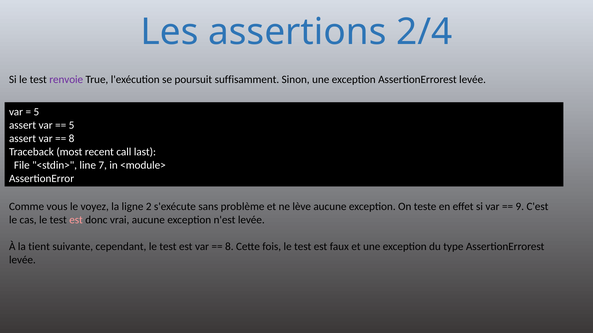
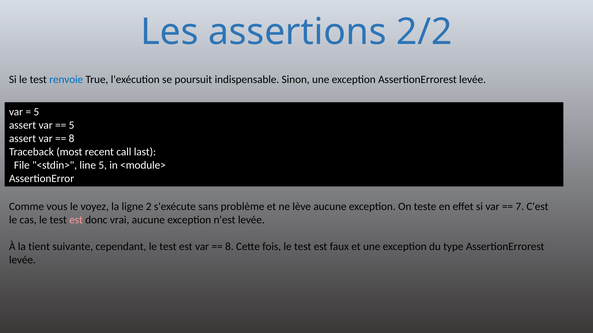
2/4: 2/4 -> 2/2 (424, 32)
renvoie colour: purple -> blue (66, 80)
suffisamment: suffisamment -> indispensable (247, 80)
line 7: 7 -> 5 (103, 165)
9: 9 -> 7 (520, 207)
